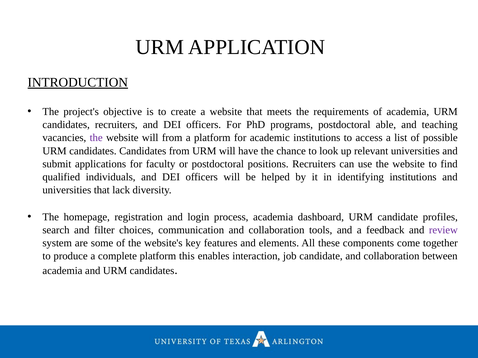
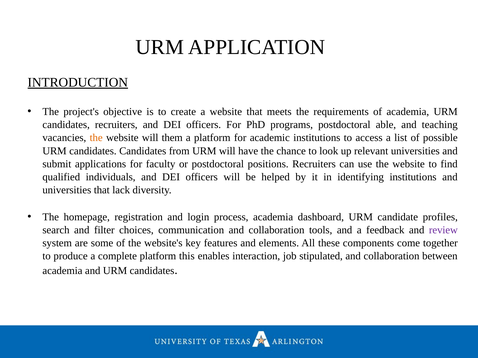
the colour: purple -> orange (96, 138)
will from: from -> them (172, 138)
job candidate: candidate -> stipulated (321, 256)
